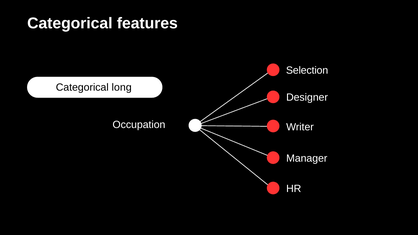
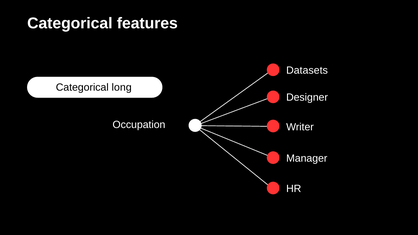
Selection: Selection -> Datasets (307, 70)
